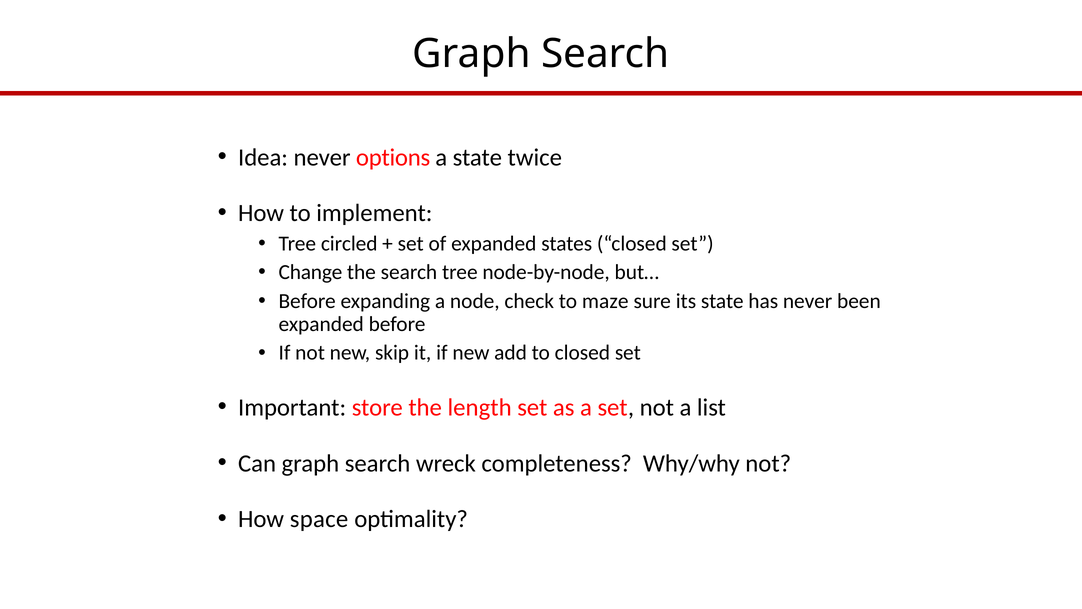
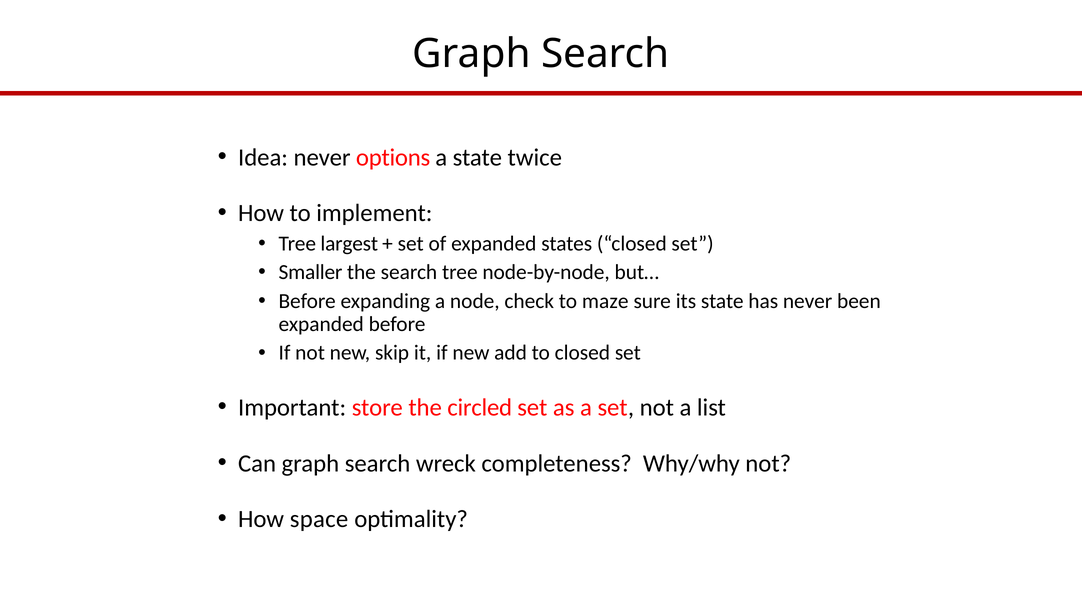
circled: circled -> largest (349, 243)
Change: Change -> Smaller (310, 272)
length: length -> circled (480, 407)
